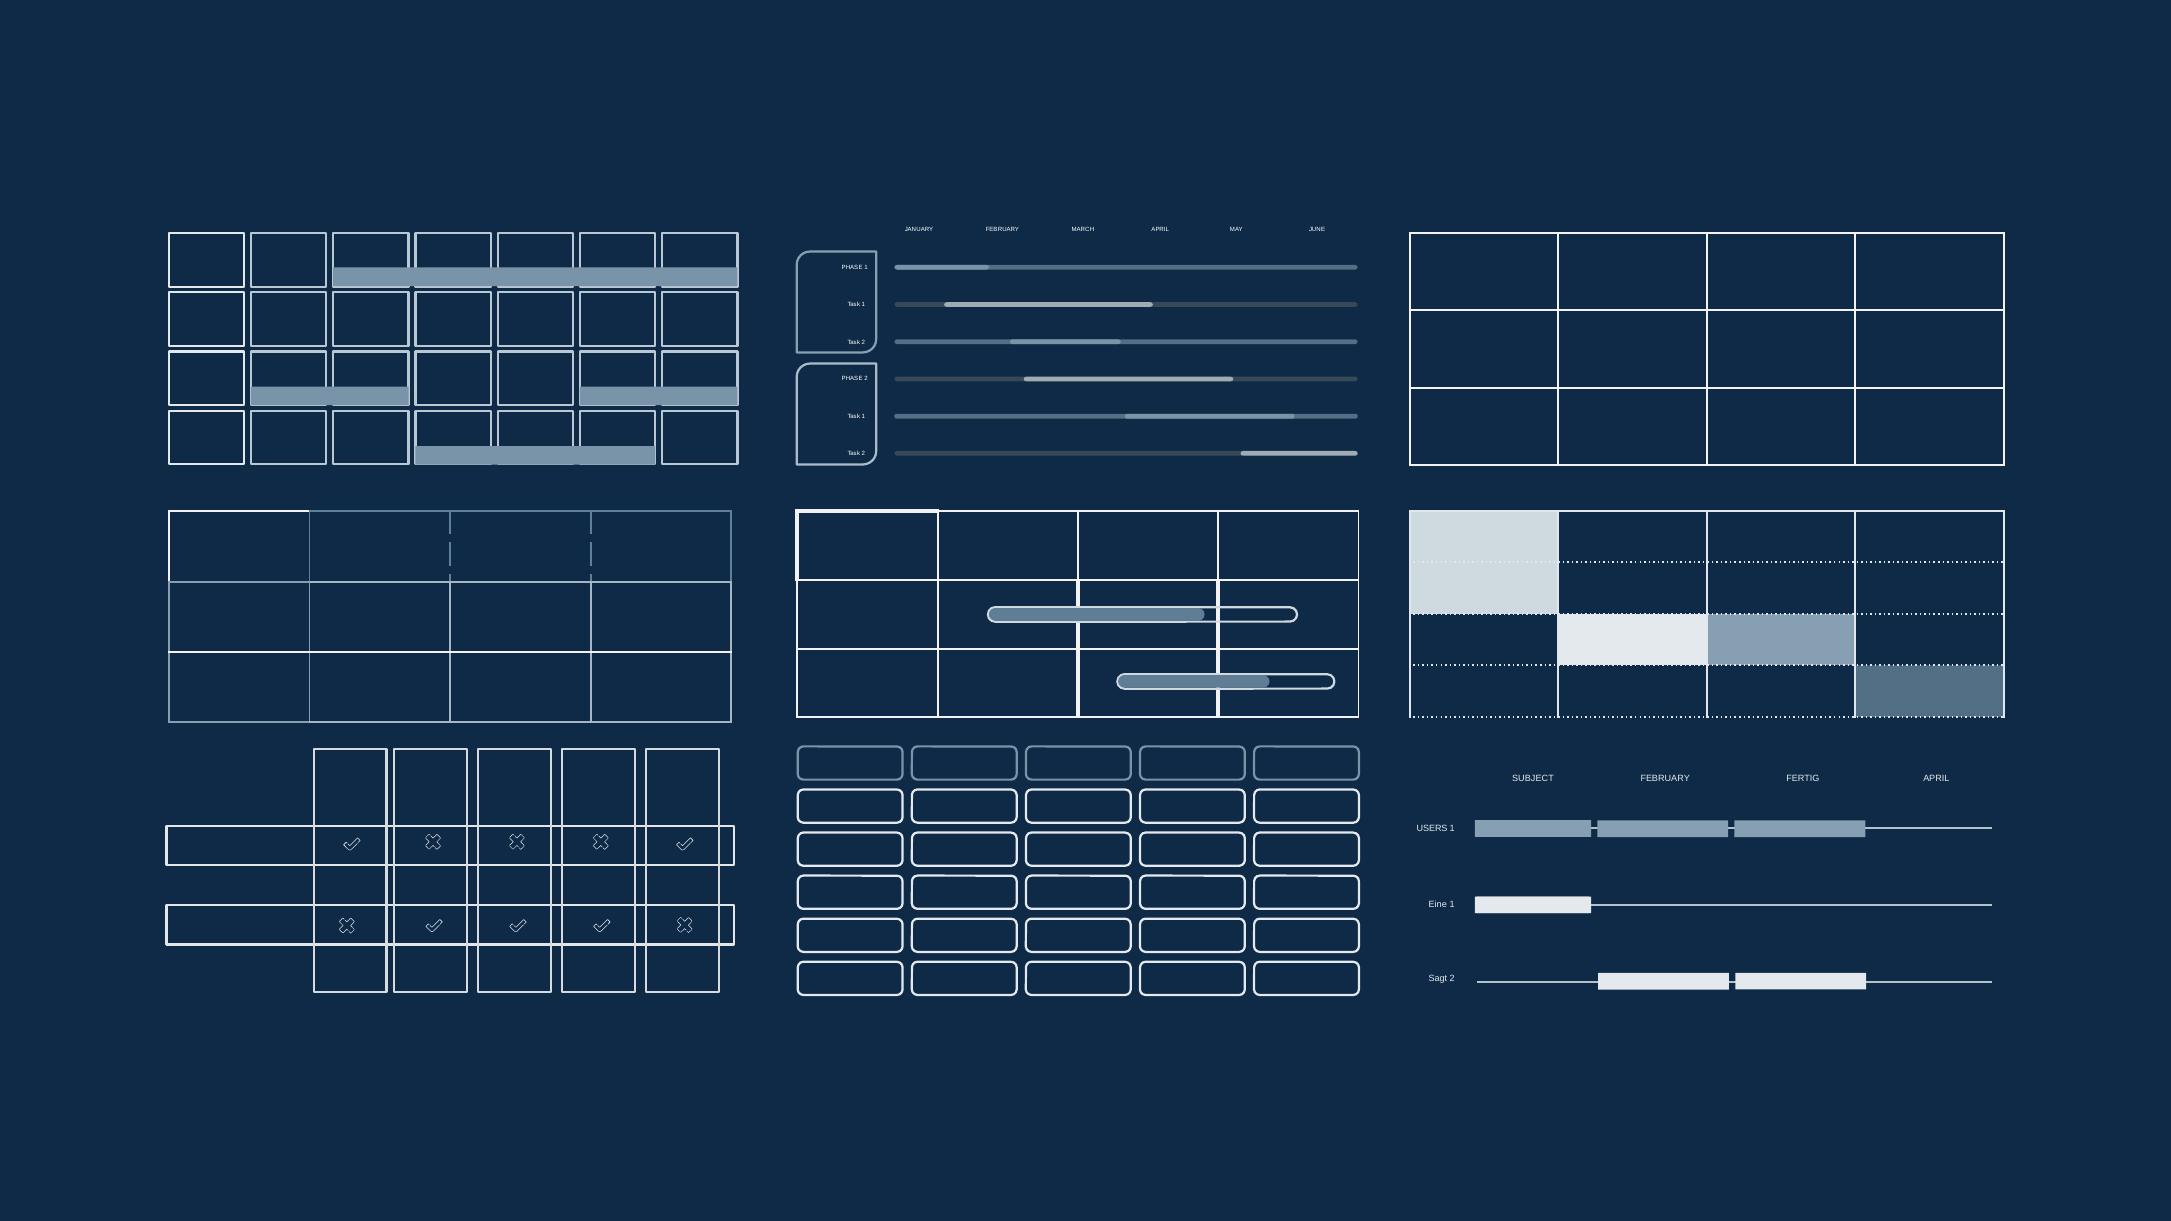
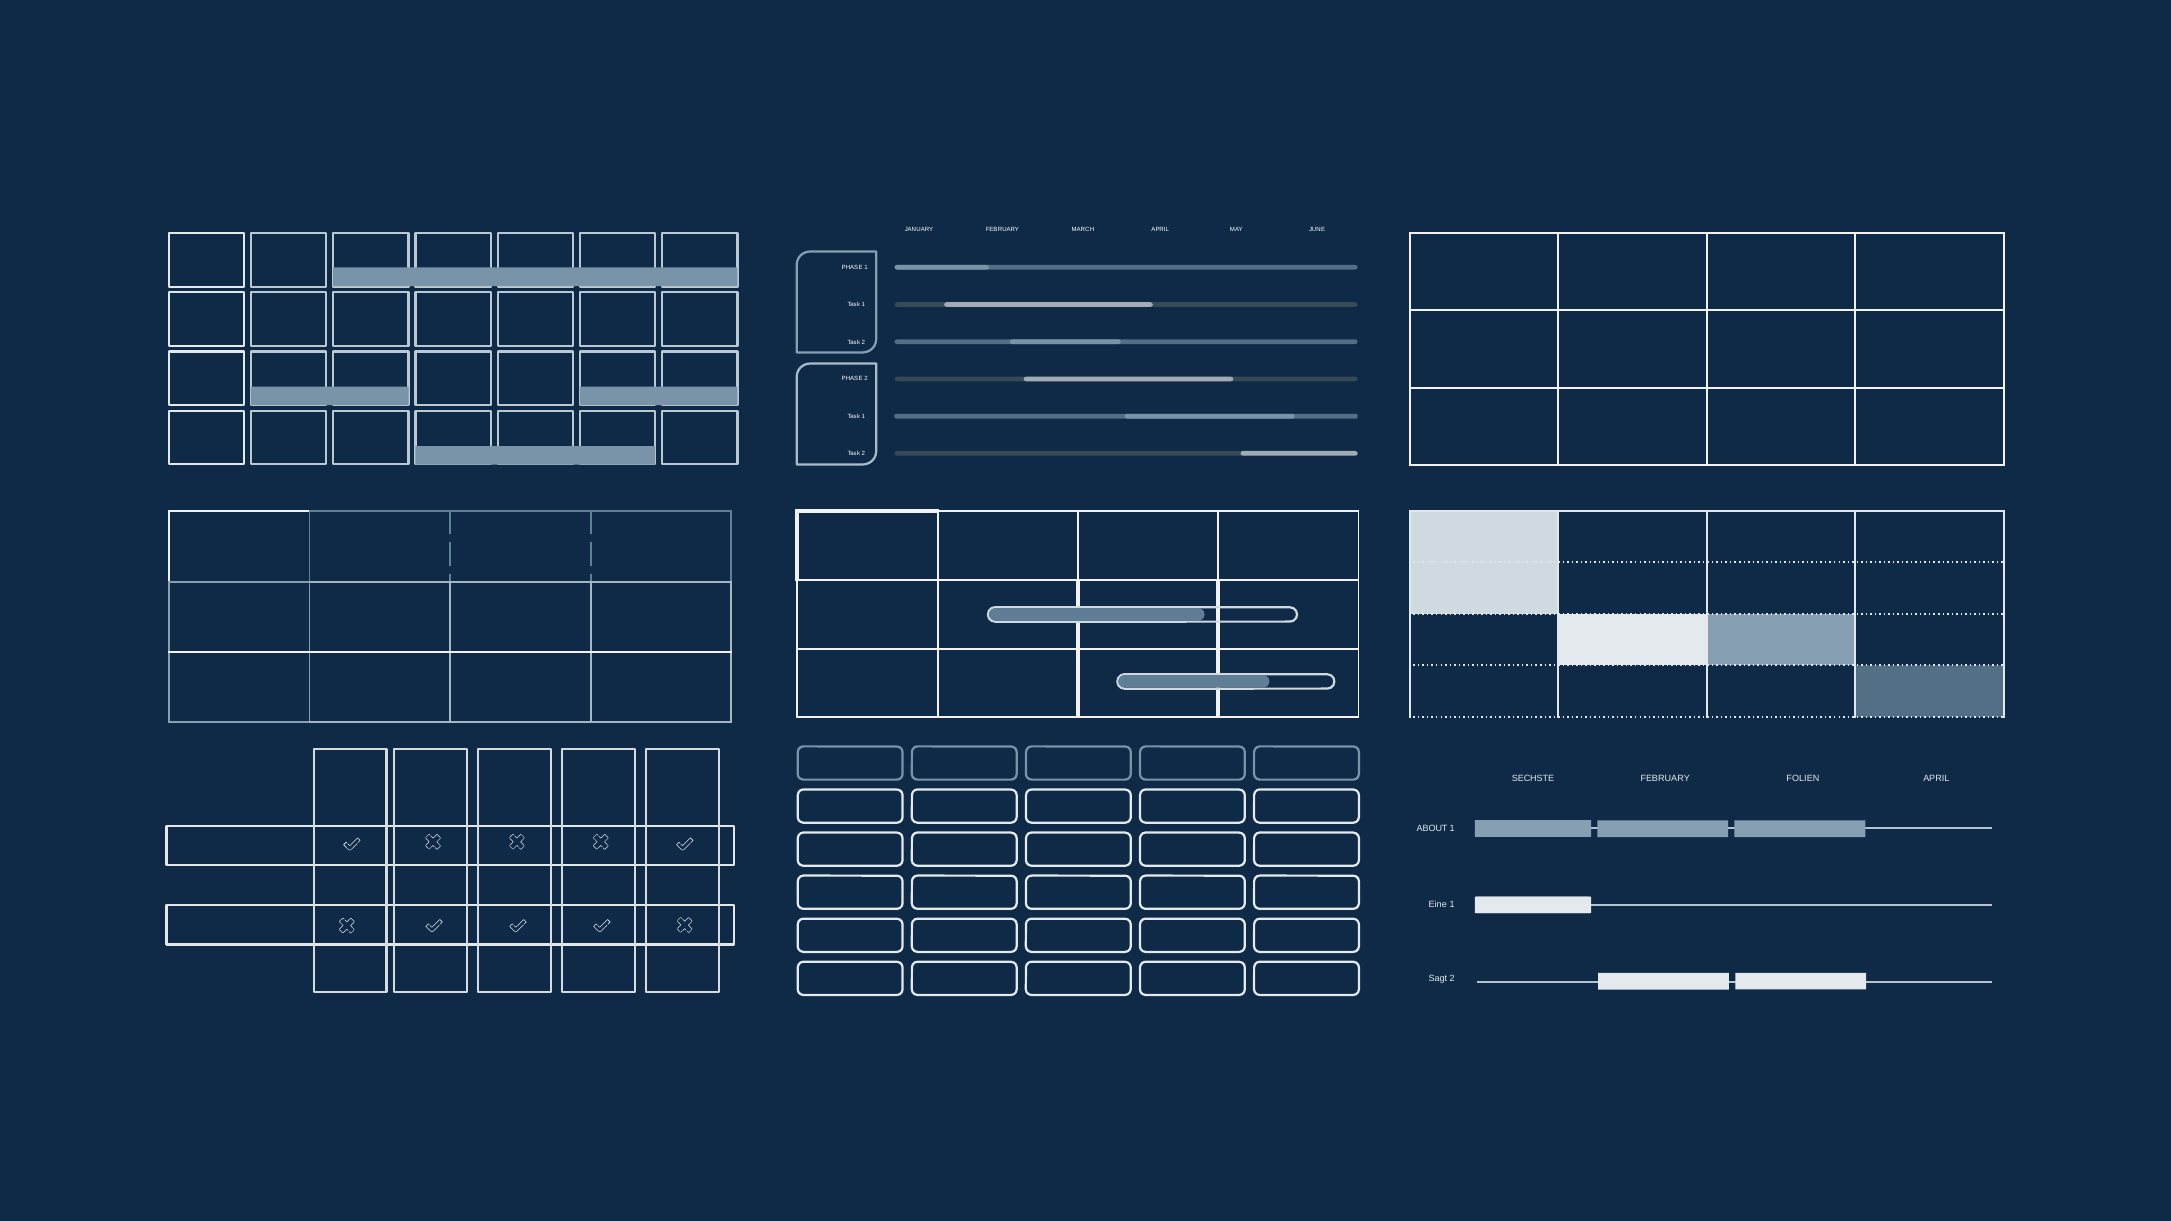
SUBJECT: SUBJECT -> SECHSTE (1533, 779)
FERTIG: FERTIG -> FOLIEN (1803, 779)
USERS: USERS -> ABOUT (1432, 829)
